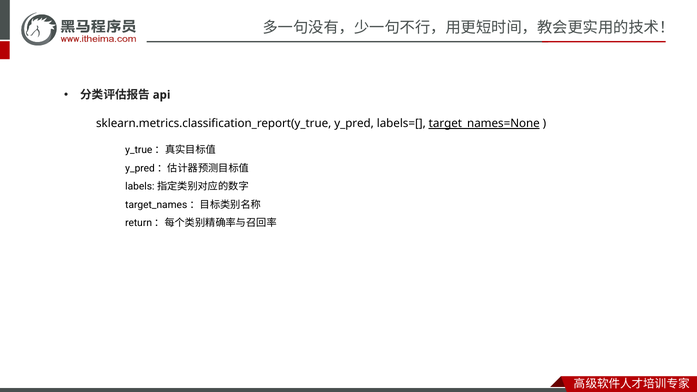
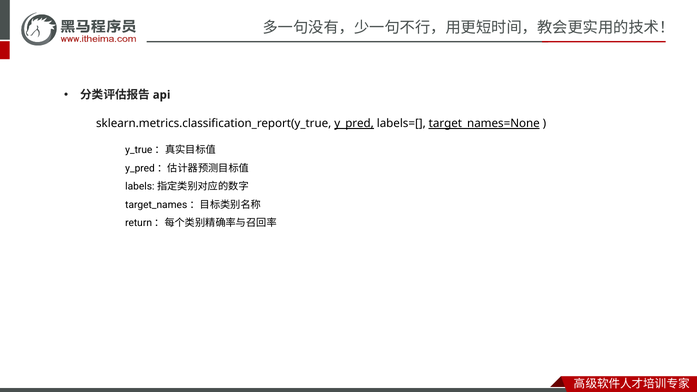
y_pred underline: none -> present (354, 124)
